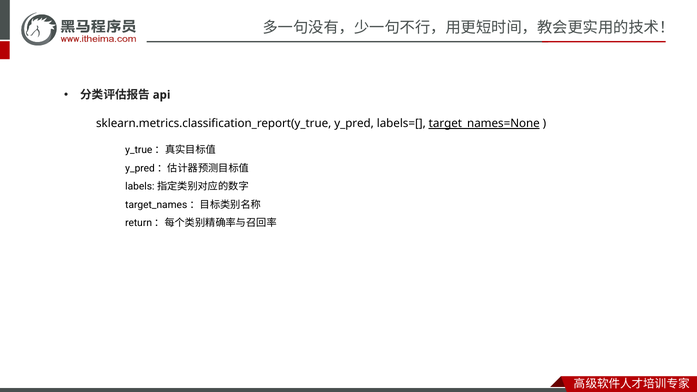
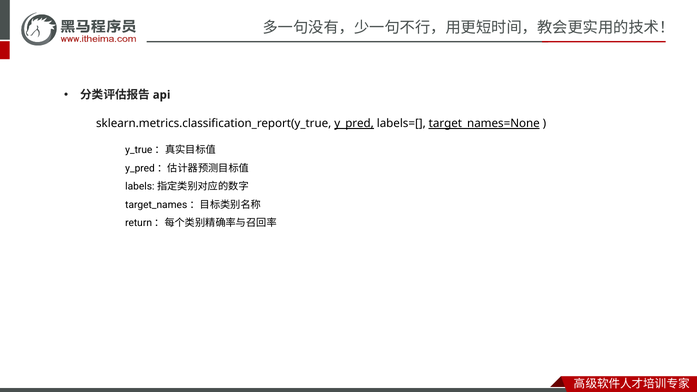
y_pred underline: none -> present (354, 124)
